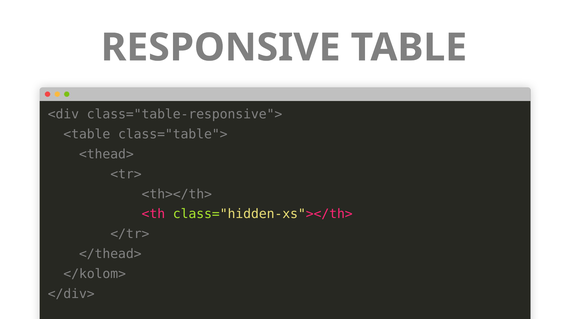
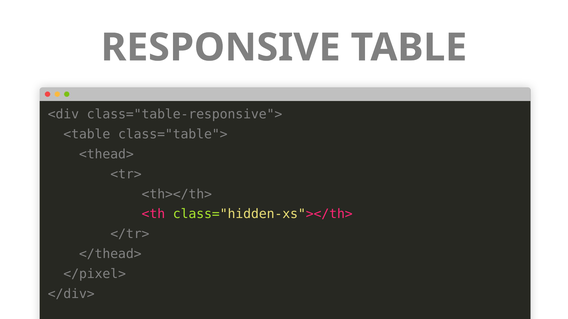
</kolom>: </kolom> -> </pixel> (95, 274)
